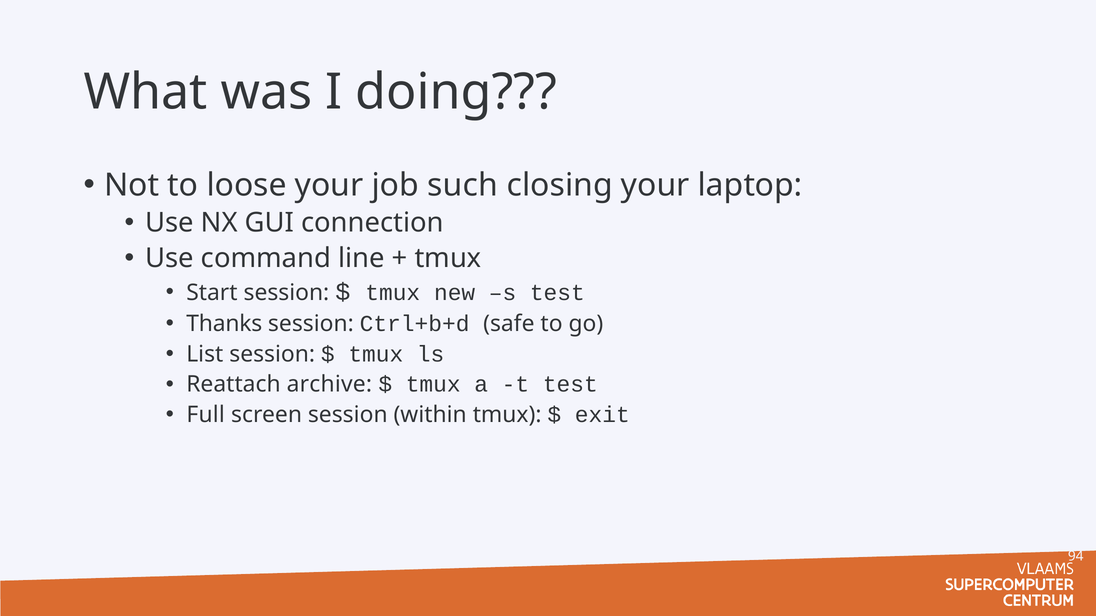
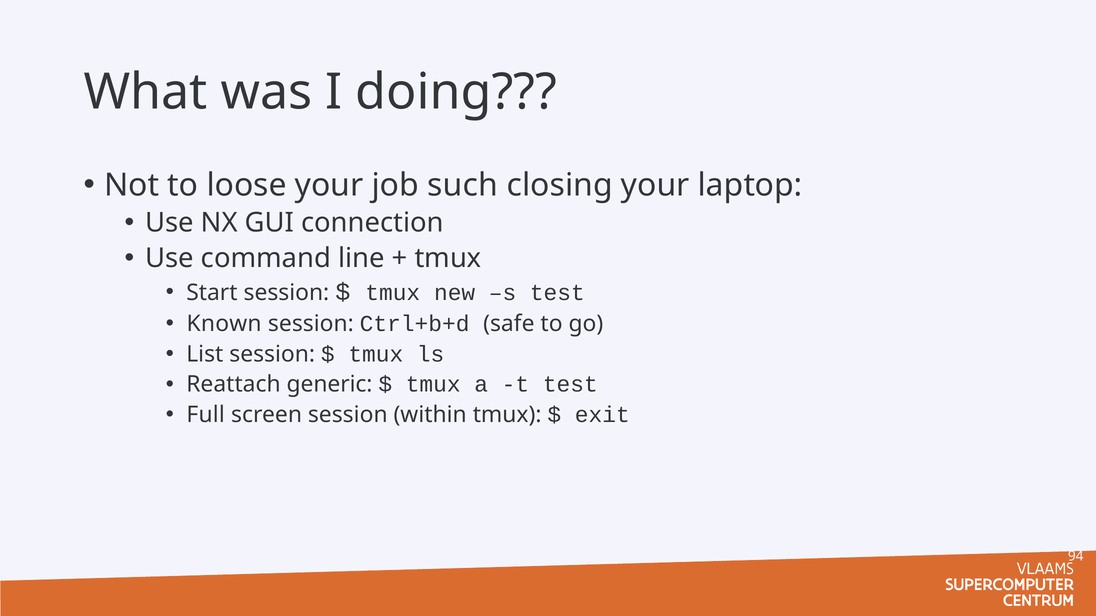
Thanks: Thanks -> Known (224, 324)
archive: archive -> generic (330, 385)
